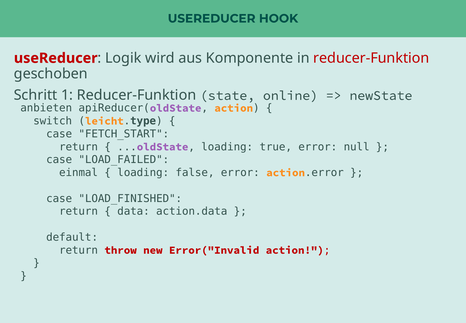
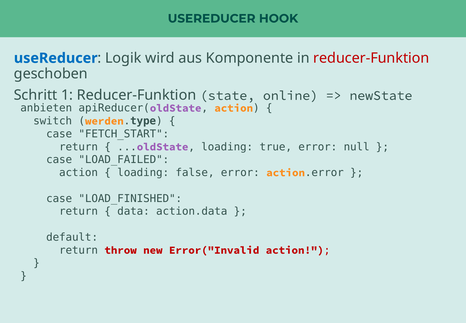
useReducer colour: red -> blue (56, 58)
leicht: leicht -> werden (104, 121)
einmal: einmal -> action (79, 172)
